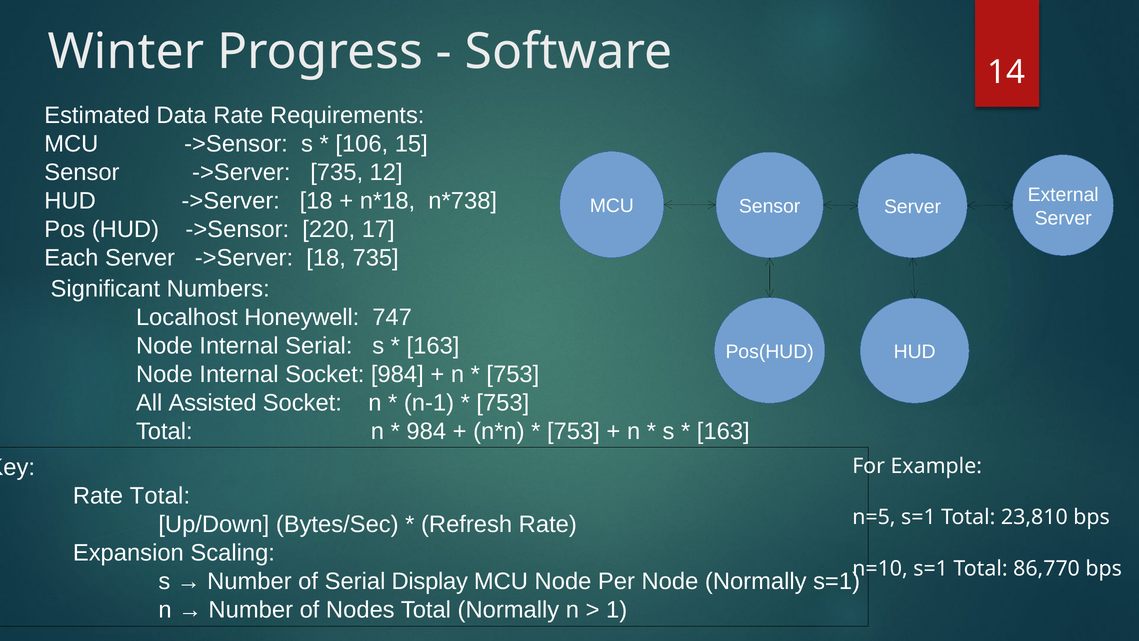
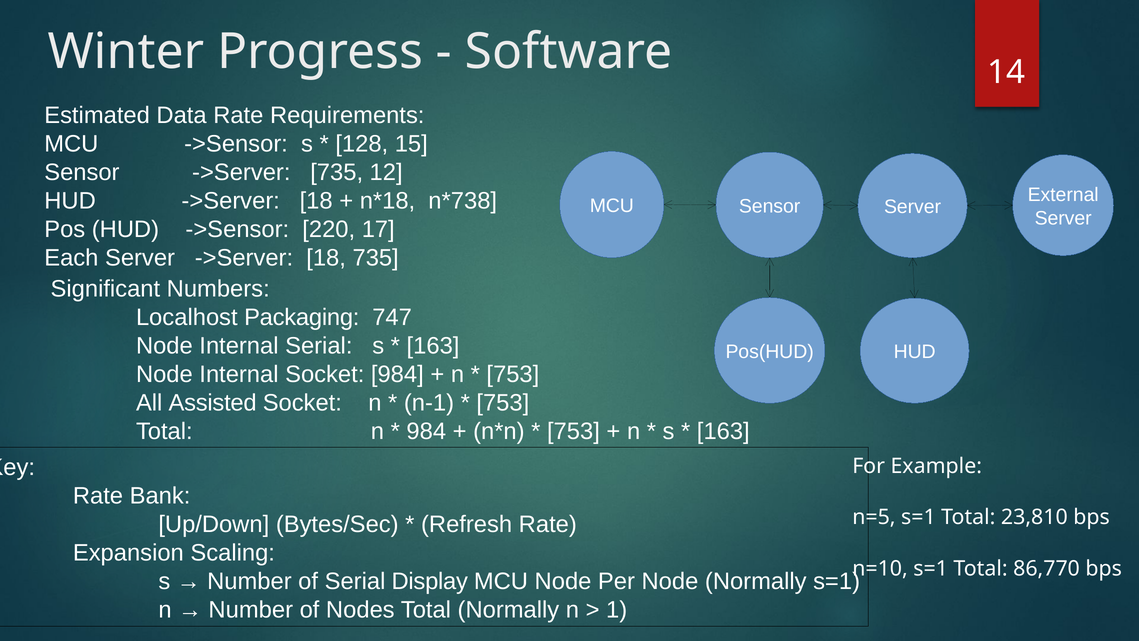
106: 106 -> 128 (362, 144)
Honeywell: Honeywell -> Packaging (302, 317)
Rate Total: Total -> Bank (160, 495)
